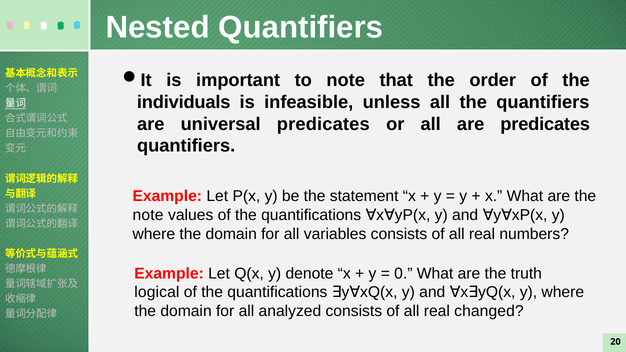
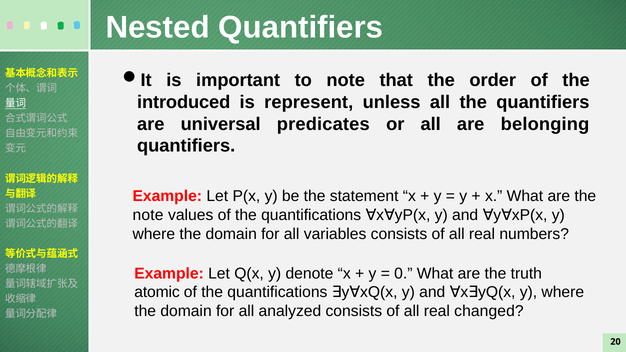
individuals: individuals -> introduced (184, 102)
infeasible: infeasible -> represent (309, 102)
are predicates: predicates -> belonging (545, 124)
logical: logical -> atomic (157, 292)
